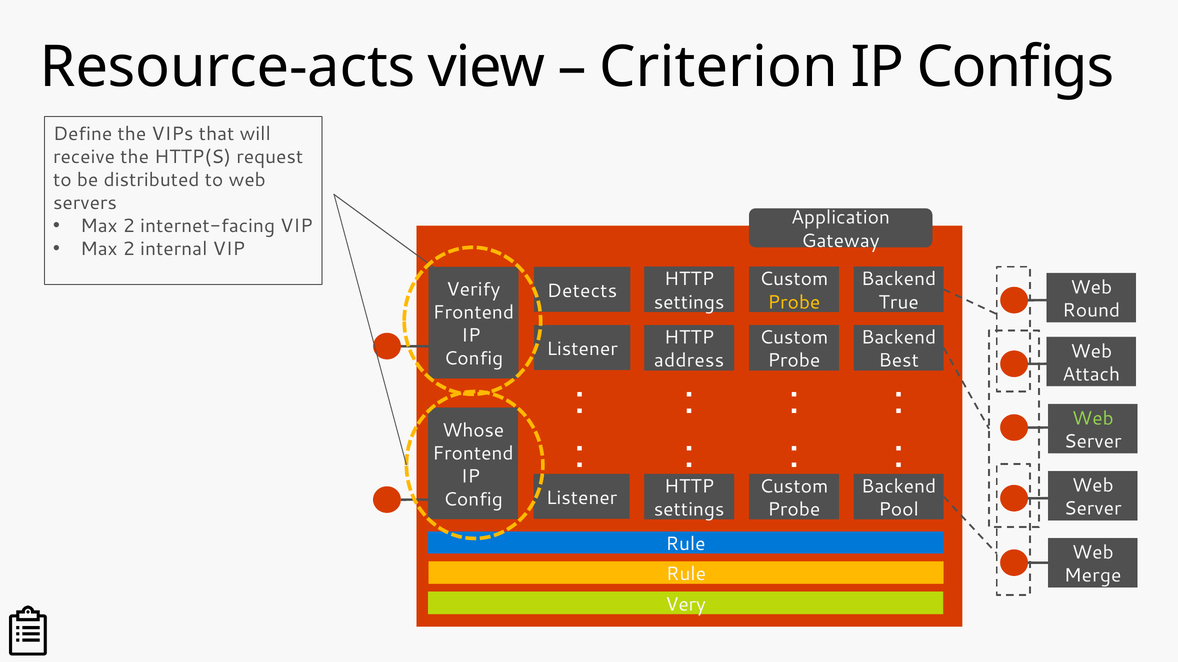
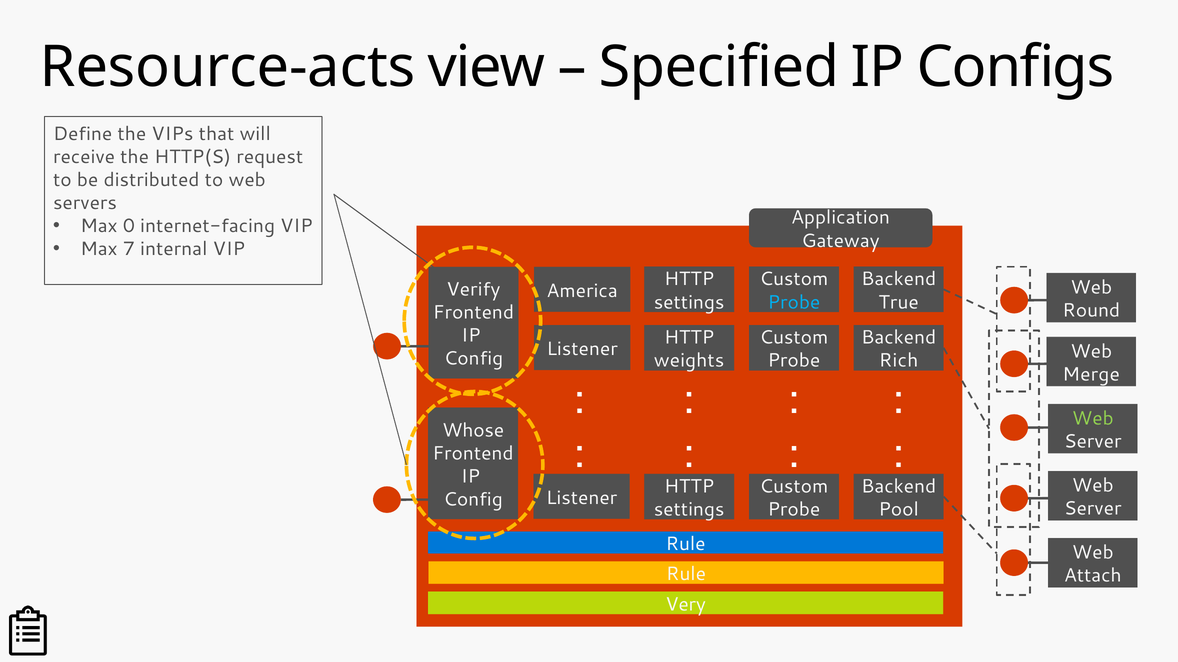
Criterion: Criterion -> Specified (719, 67)
2: 2 -> 0 (129, 226)
2: 2 -> 7 (129, 249)
Detects: Detects -> America (582, 291)
Probe colour: yellow -> light blue (794, 302)
address: address -> weights (689, 361)
Best: Best -> Rich (899, 361)
Attach: Attach -> Merge (1091, 375)
Merge: Merge -> Attach (1093, 576)
